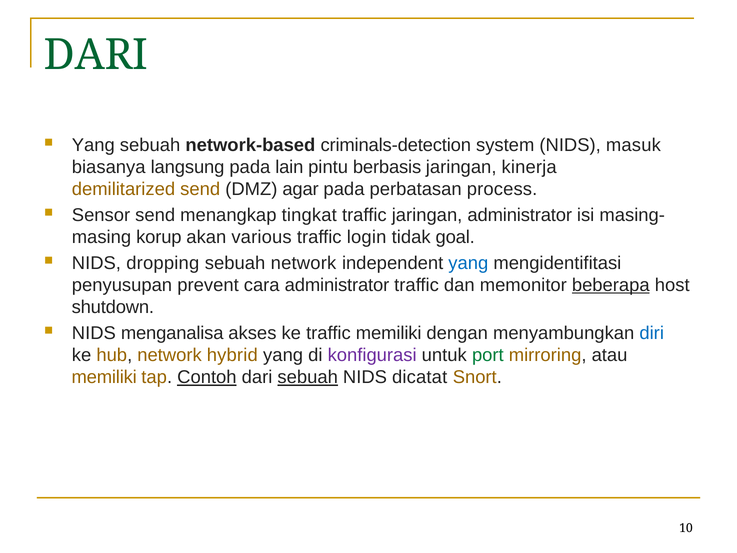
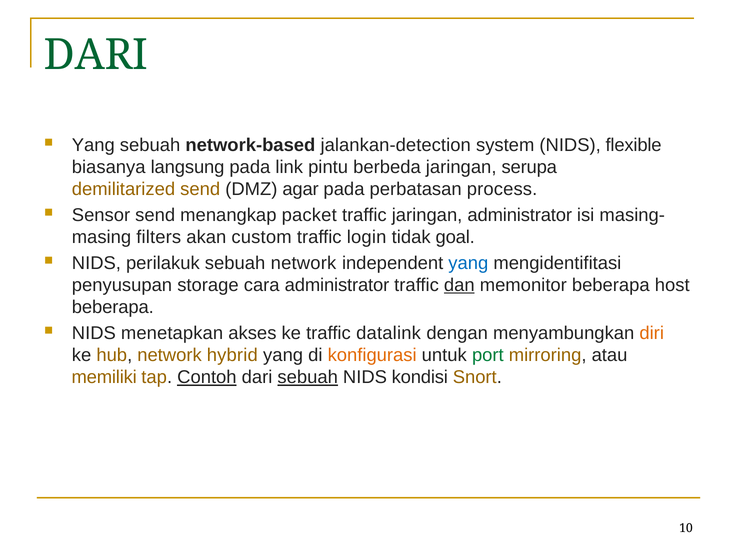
criminals-detection: criminals-detection -> jalankan-detection (396, 145)
masuk: masuk -> flexible (634, 145)
lain: lain -> link (289, 167)
berbasis: berbasis -> berbeda (387, 167)
kinerja: kinerja -> serupa (529, 167)
tingkat: tingkat -> packet (309, 215)
korup: korup -> filters (159, 237)
various: various -> custom (262, 237)
dropping: dropping -> perilakuk (163, 263)
prevent: prevent -> storage (208, 285)
dan underline: none -> present (459, 285)
beberapa underline: present -> none (611, 285)
shutdown: shutdown -> beberapa (113, 307)
menganalisa: menganalisa -> menetapkan (172, 333)
traffic memiliki: memiliki -> datalink (389, 333)
diri colour: blue -> orange (652, 333)
konfigurasi colour: purple -> orange (372, 355)
dicatat: dicatat -> kondisi (420, 377)
